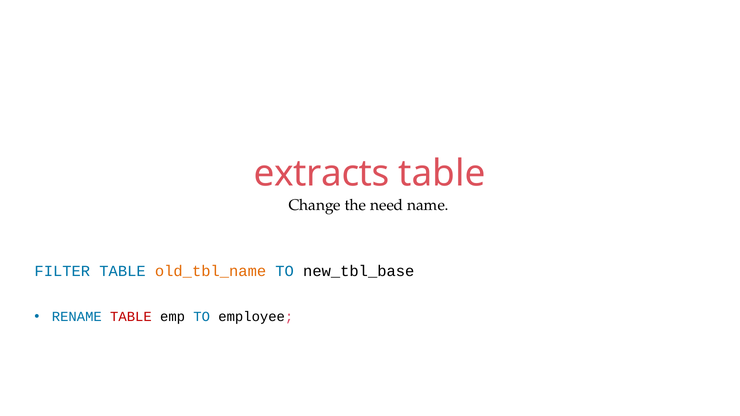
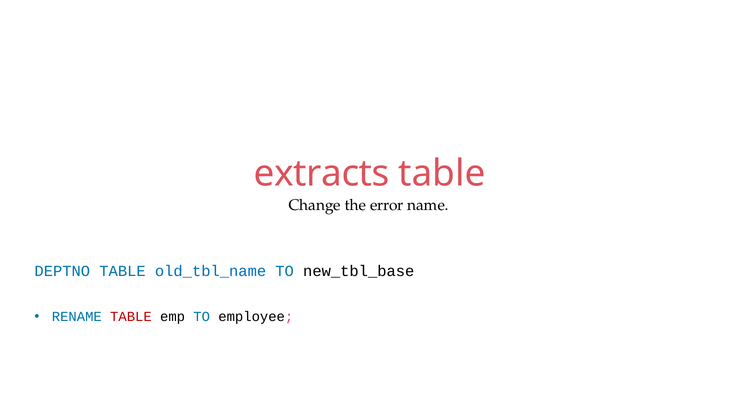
need: need -> error (387, 205)
FILTER: FILTER -> DEPTNO (62, 271)
old_tbl_name colour: orange -> blue (211, 271)
